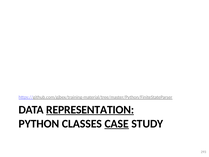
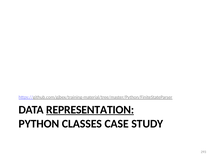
CASE underline: present -> none (117, 123)
